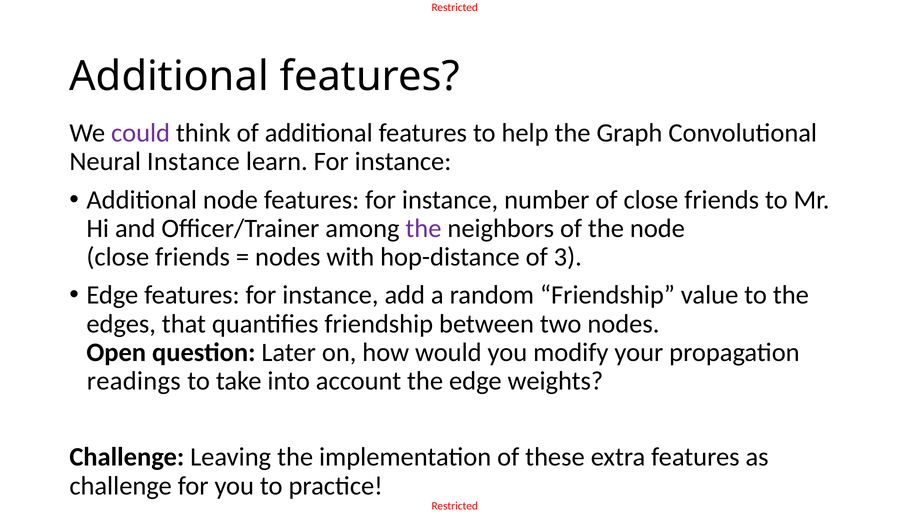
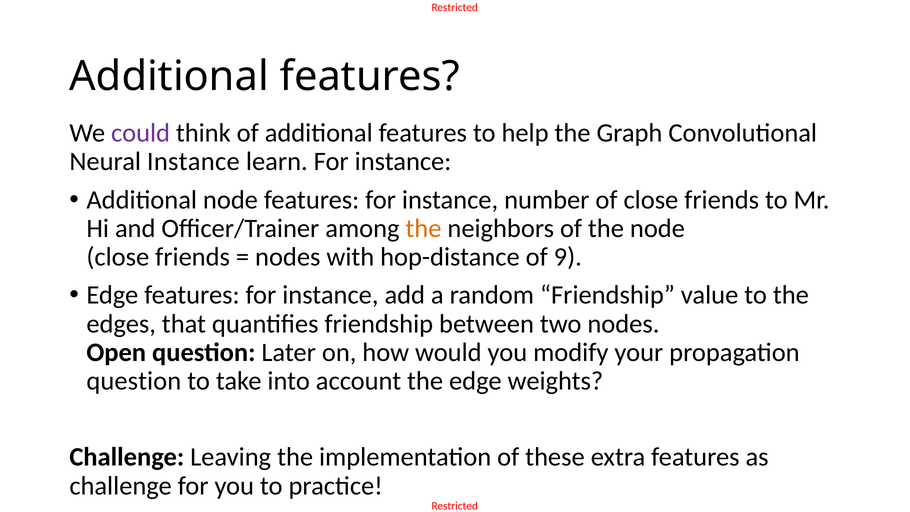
the colour: purple -> orange (423, 228)
3: 3 -> 9 (568, 257)
readings: readings -> question (134, 381)
